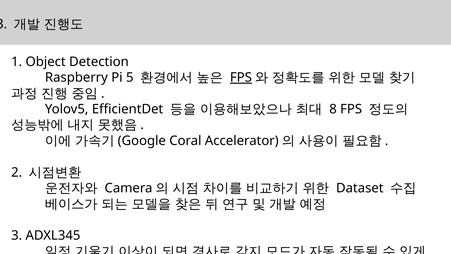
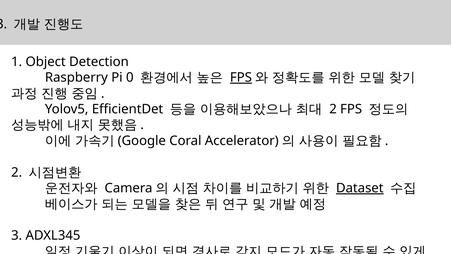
5: 5 -> 0 (130, 77)
8: 8 -> 2 (333, 109)
Dataset underline: none -> present (360, 188)
